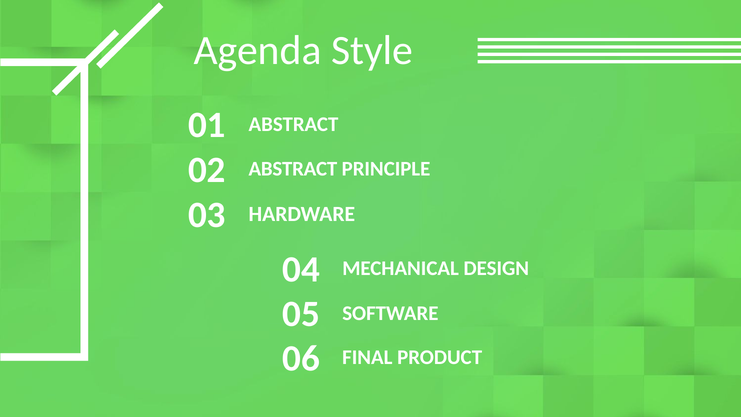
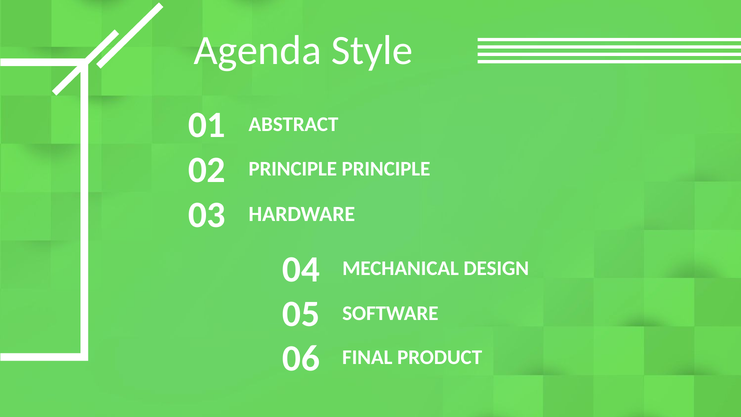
ABSTRACT: ABSTRACT -> PRINCIPLE (293, 169)
